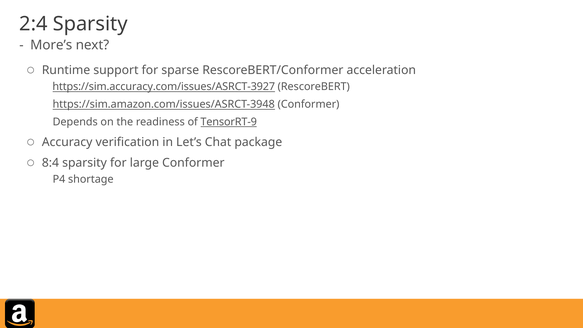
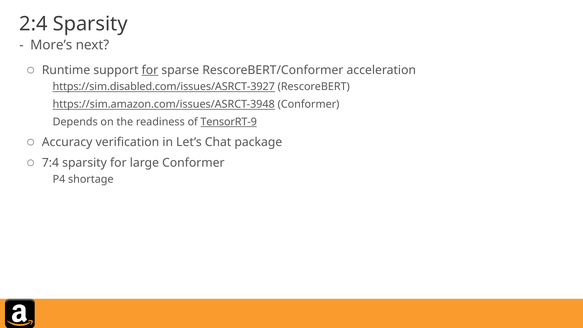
for underline: none -> present (150, 70)
https://sim.accuracy.com/issues/ASRCT-3927: https://sim.accuracy.com/issues/ASRCT-3927 -> https://sim.disabled.com/issues/ASRCT-3927 (164, 87)
8:4: 8:4 -> 7:4 (50, 163)
